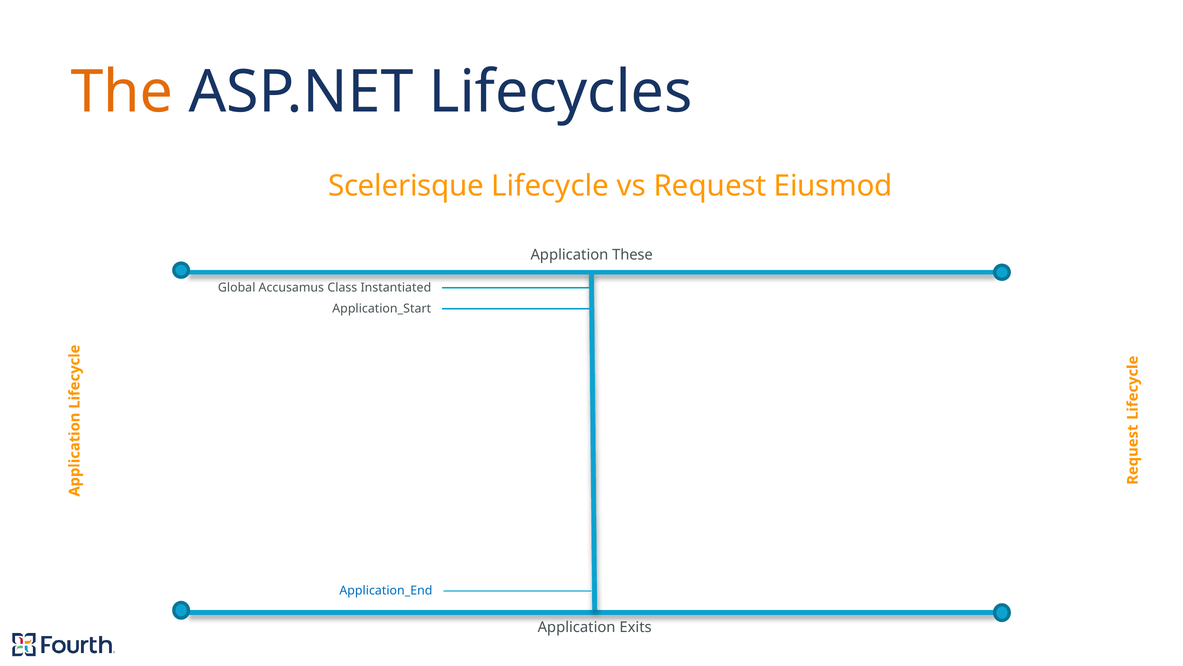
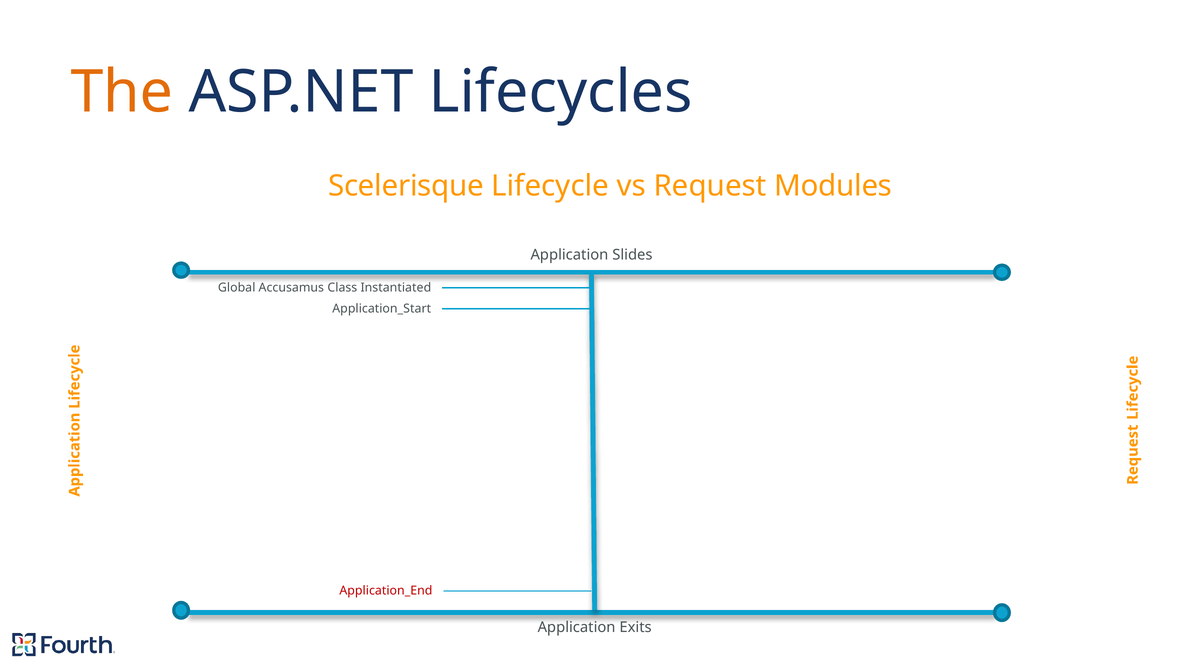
Eiusmod: Eiusmod -> Modules (833, 186)
These: These -> Slides (632, 254)
Application_End colour: blue -> red (386, 590)
